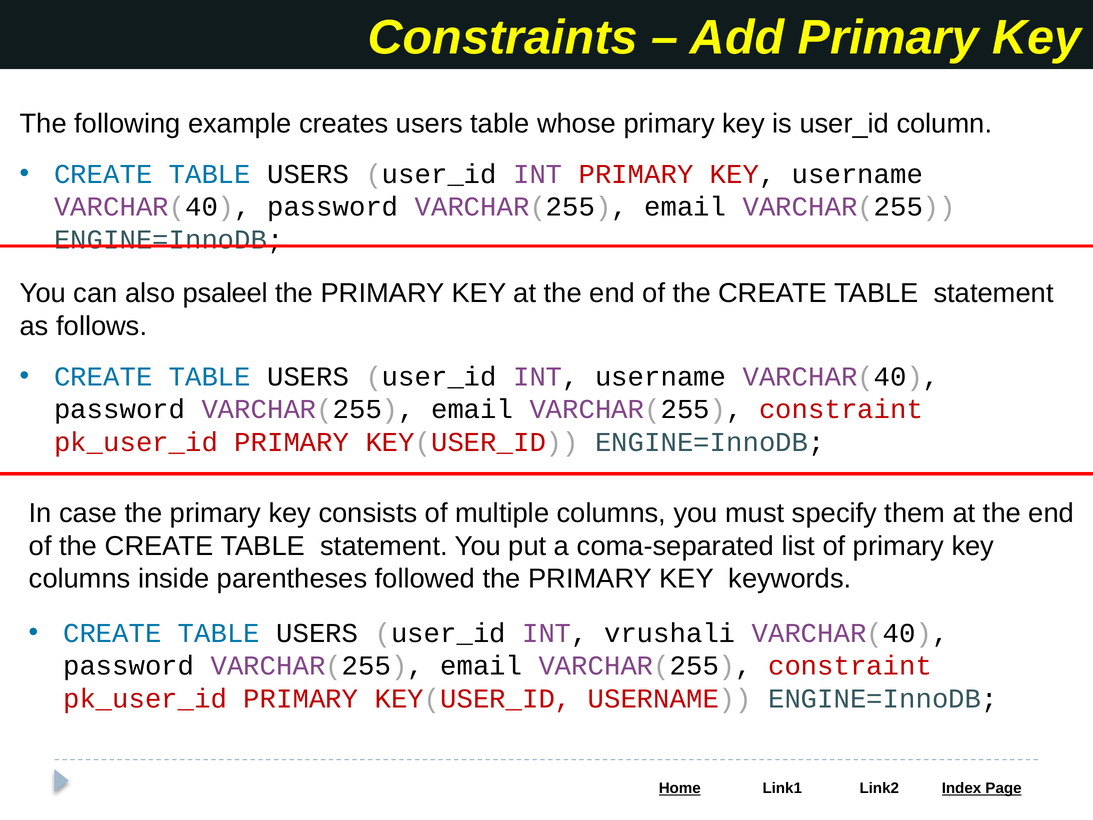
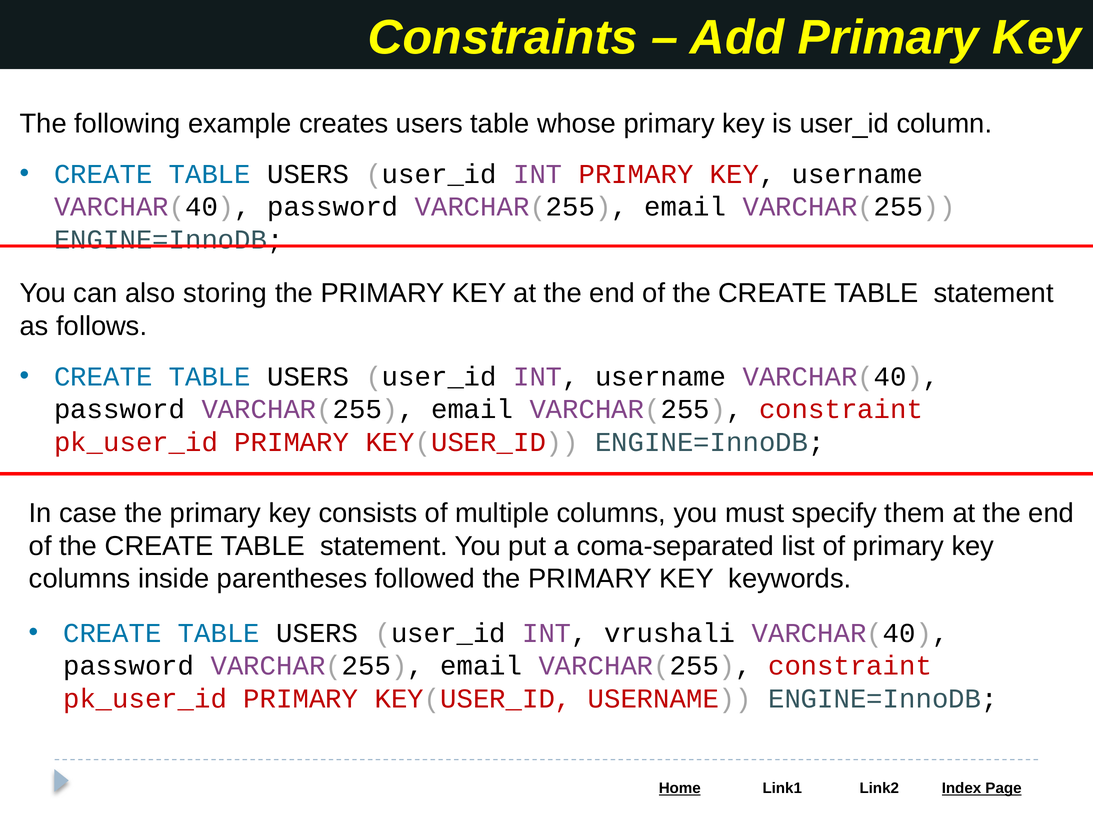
psaleel: psaleel -> storing (225, 293)
